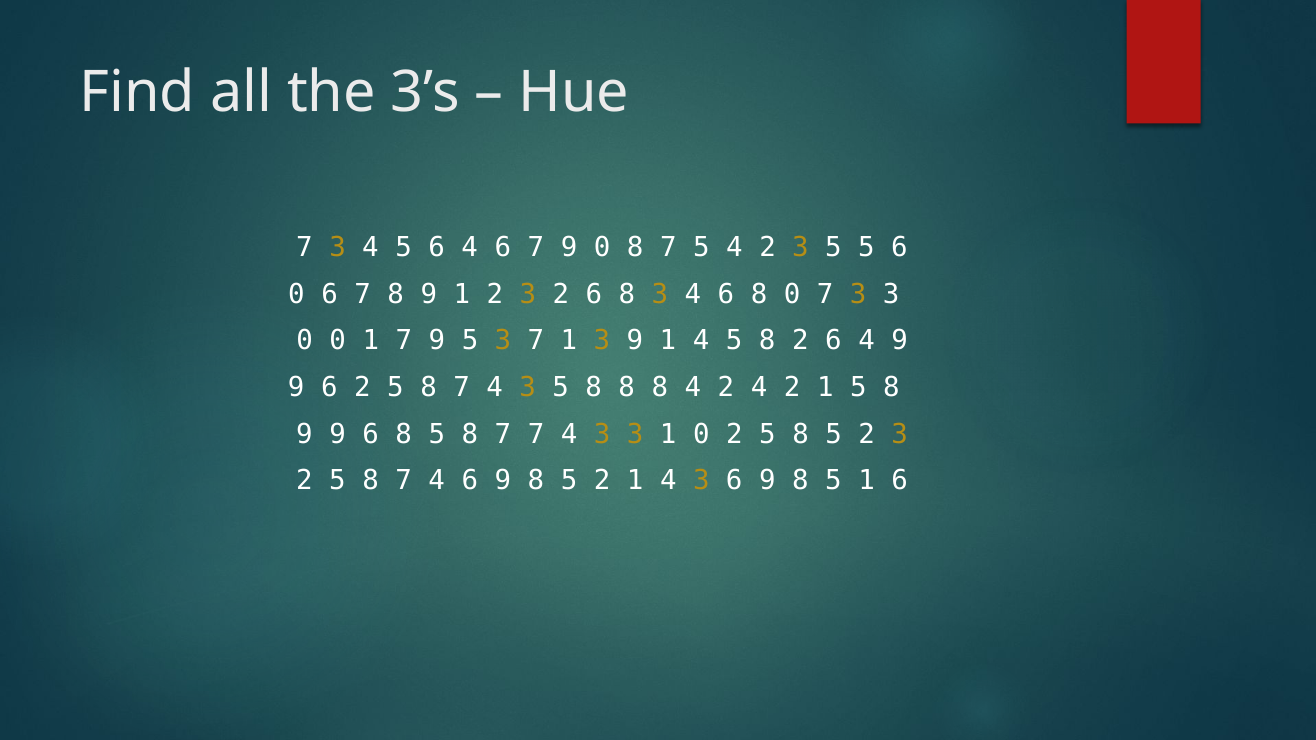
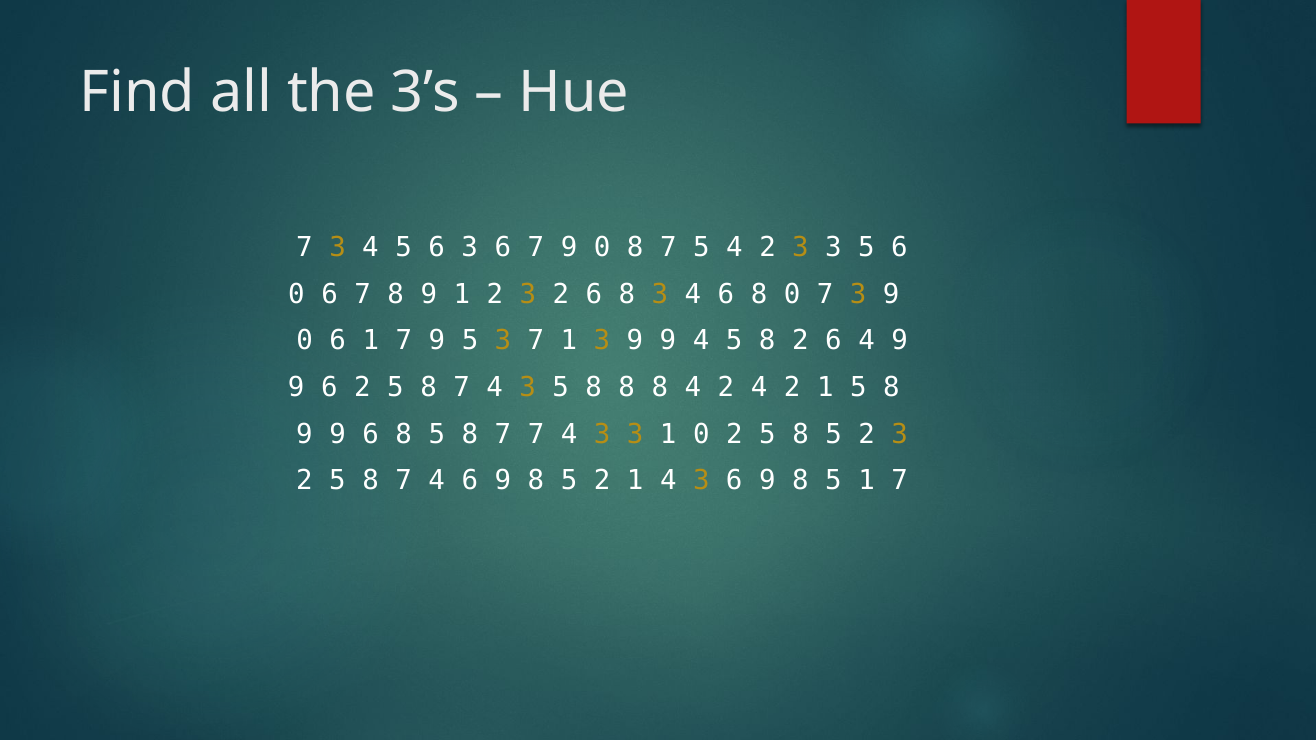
5 6 4: 4 -> 3 (470, 248)
2 3 5: 5 -> 3 (833, 248)
7 3 3: 3 -> 9 (891, 294)
0: 0 -> 6 (338, 341)
3 9 1: 1 -> 9 (668, 341)
5 1 6: 6 -> 7 (900, 481)
